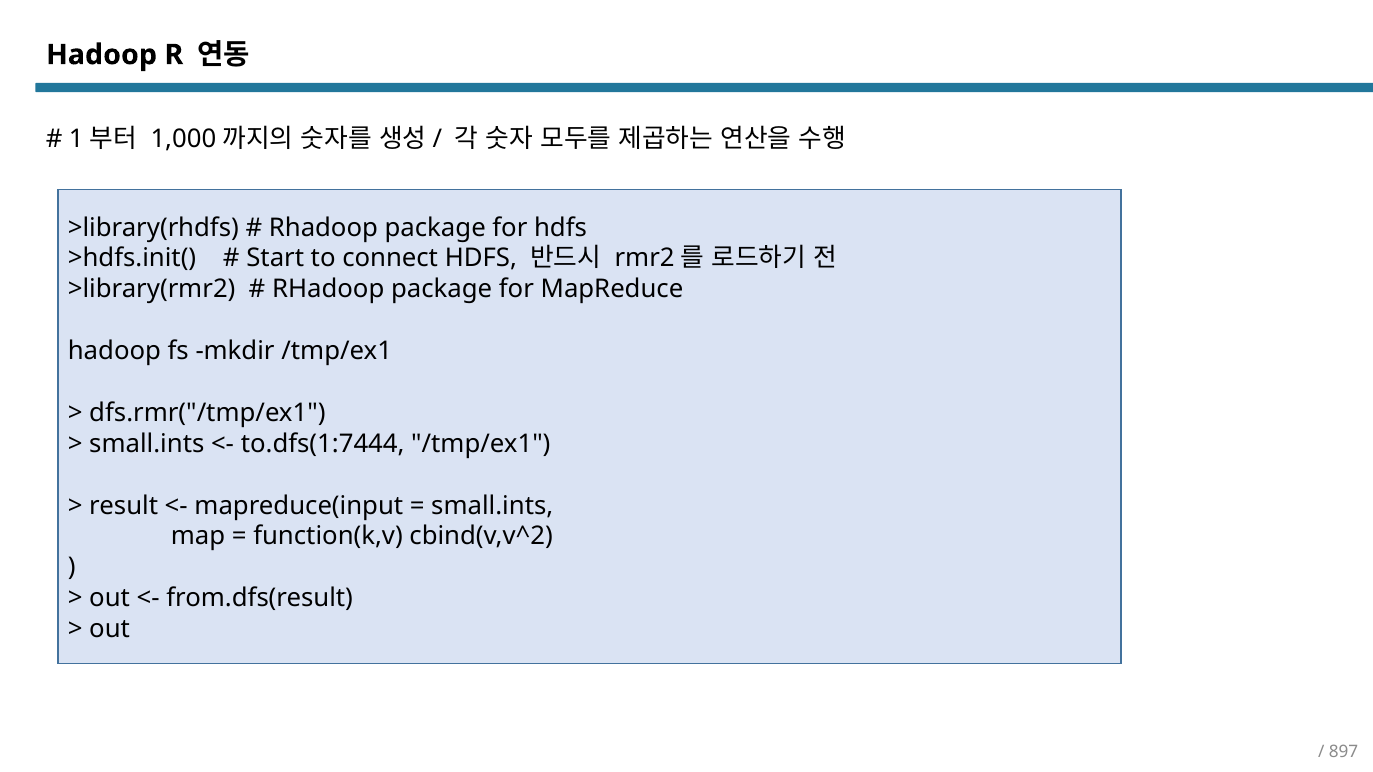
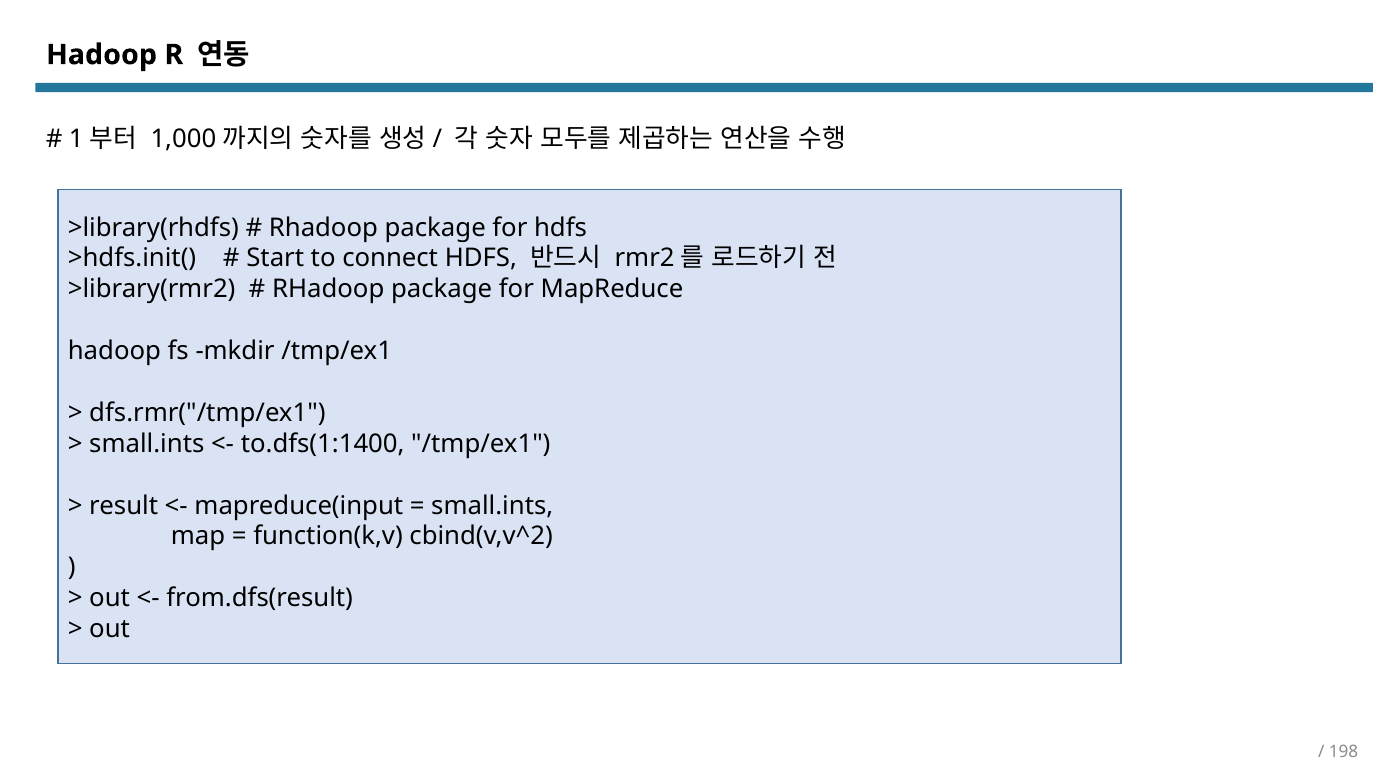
to.dfs(1:7444: to.dfs(1:7444 -> to.dfs(1:1400 (323, 444)
897: 897 -> 198 (1344, 752)
